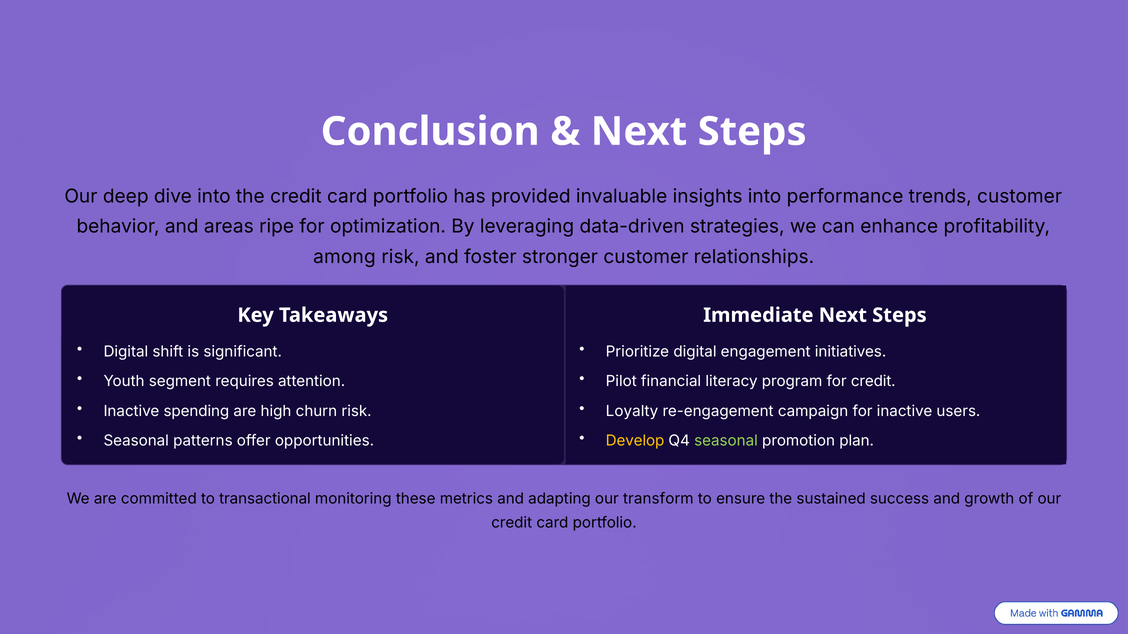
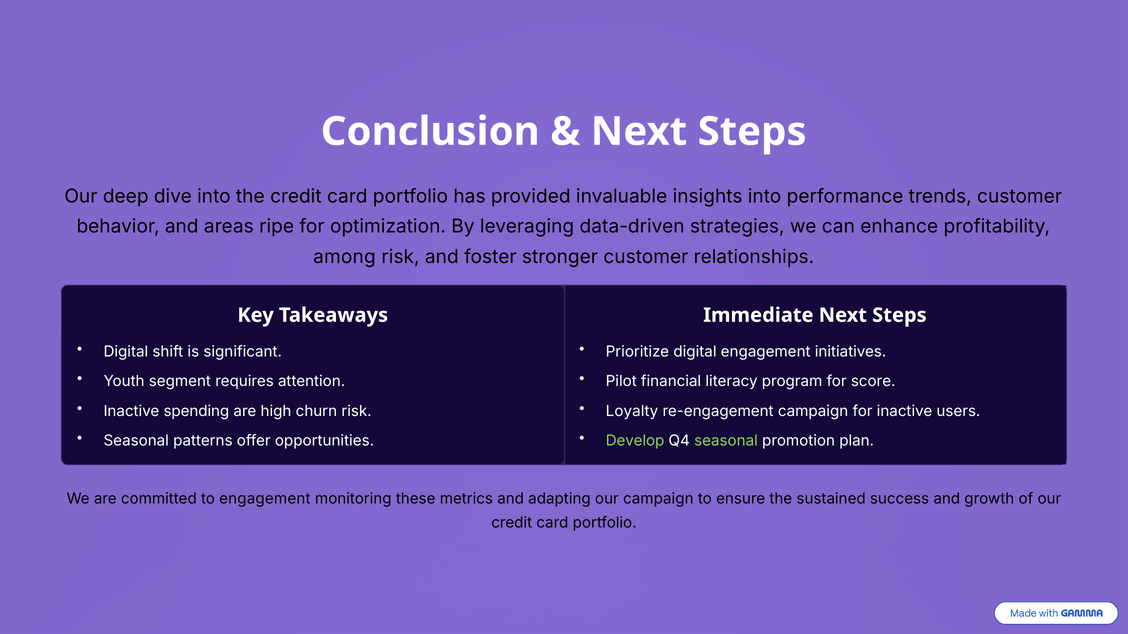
for credit: credit -> score (873, 382)
Develop colour: yellow -> light green (635, 441)
to transactional: transactional -> engagement (265, 499)
our transform: transform -> campaign (658, 499)
